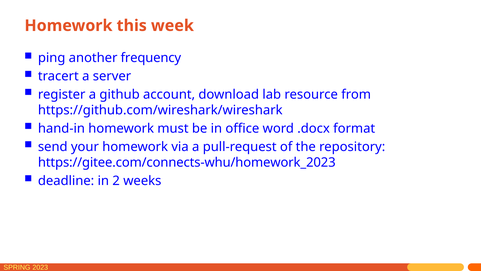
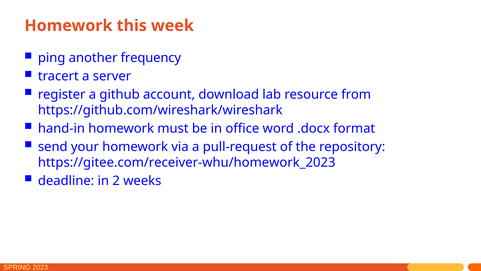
https://gitee.com/connects-whu/homework_2023: https://gitee.com/connects-whu/homework_2023 -> https://gitee.com/receiver-whu/homework_2023 (187, 162)
